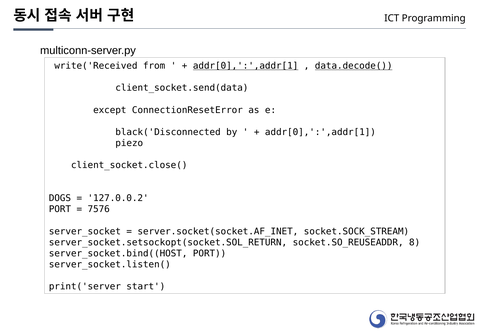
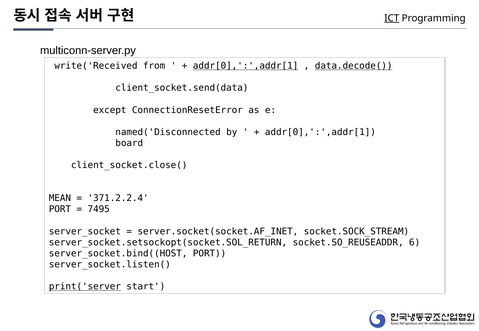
ICT underline: none -> present (392, 18)
black('Disconnected: black('Disconnected -> named('Disconnected (168, 132)
piezo: piezo -> board (129, 143)
DOGS: DOGS -> MEAN (60, 199)
127.0.0.2: 127.0.0.2 -> 371.2.2.4 (118, 199)
7576: 7576 -> 7495 (99, 210)
8: 8 -> 6 (415, 243)
print('server underline: none -> present (85, 287)
